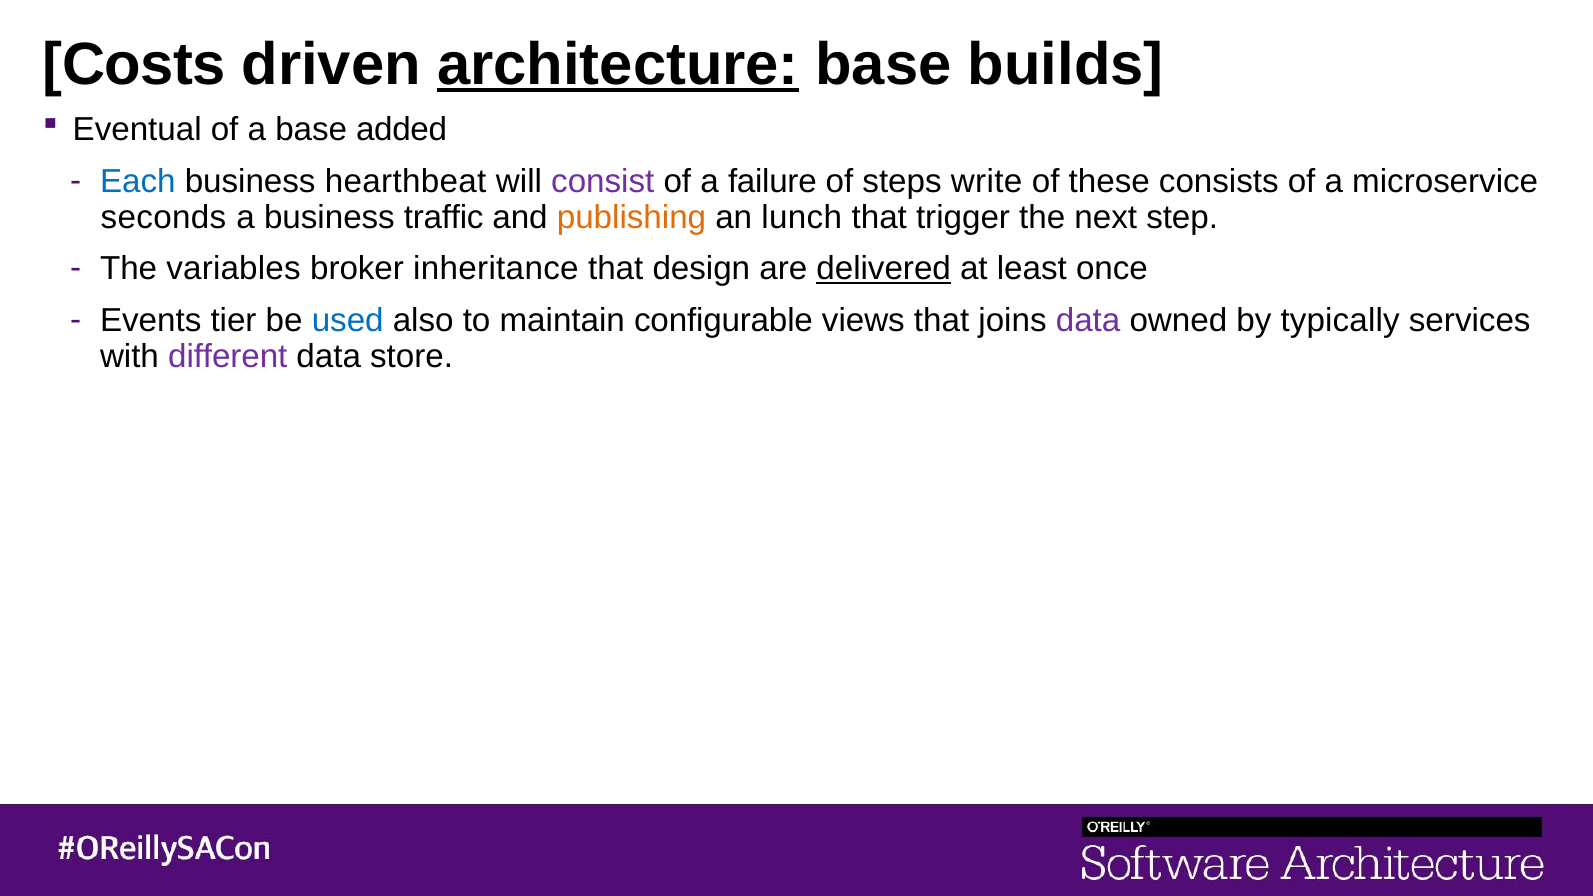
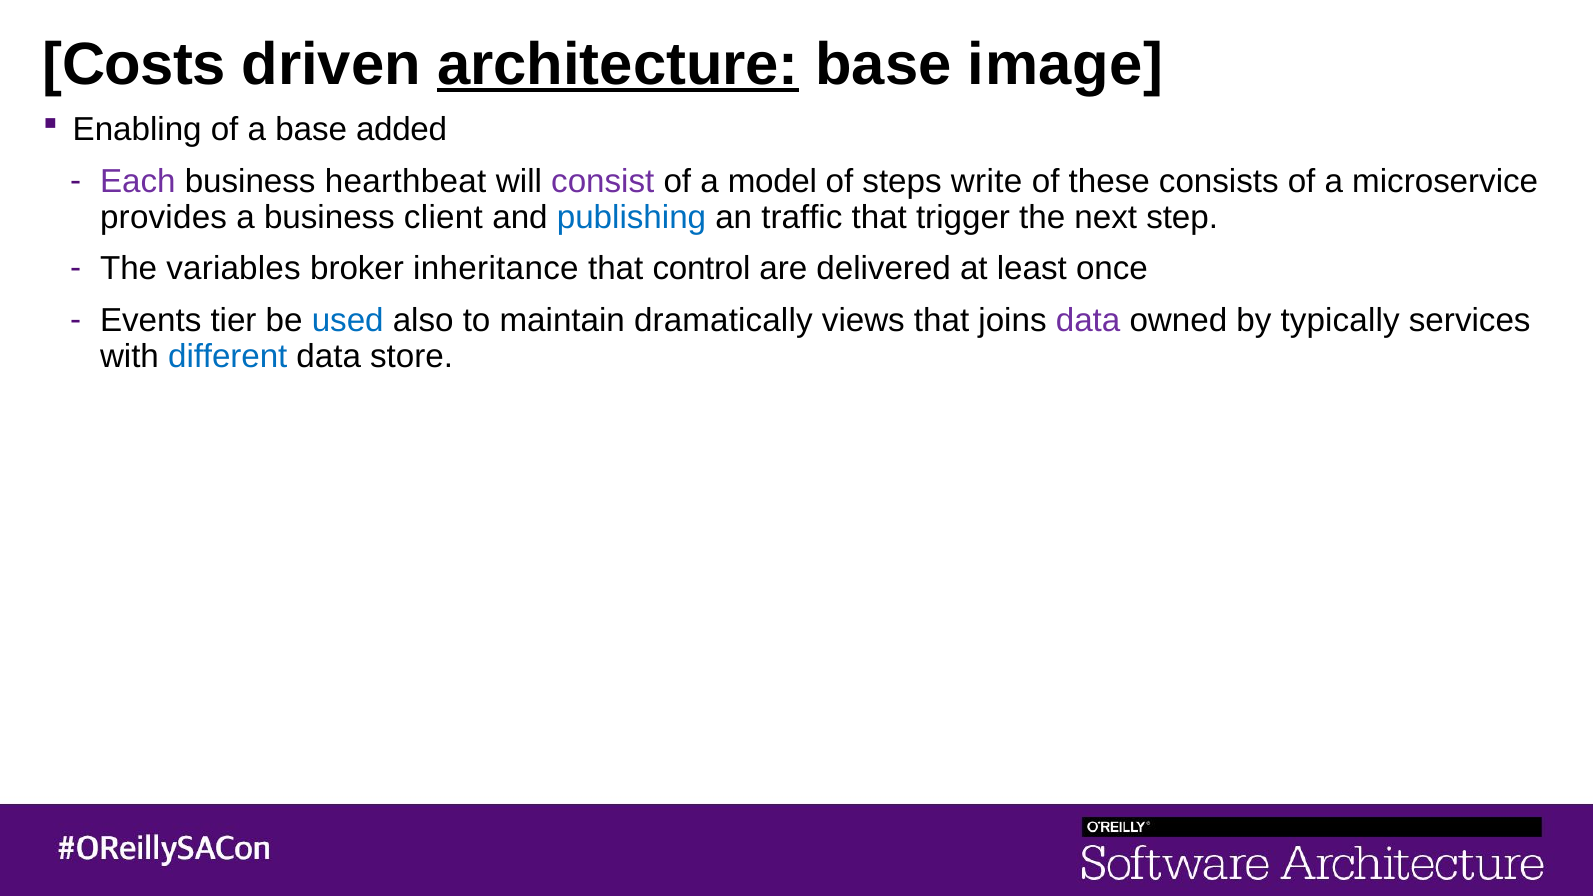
builds: builds -> image (1066, 64)
Eventual: Eventual -> Enabling (137, 130)
Each colour: blue -> purple (138, 181)
failure: failure -> model (772, 181)
seconds: seconds -> provides (164, 217)
traffic: traffic -> client (443, 217)
publishing colour: orange -> blue (632, 217)
lunch: lunch -> traffic (802, 217)
design: design -> control (702, 269)
delivered underline: present -> none (884, 269)
configurable: configurable -> dramatically (723, 320)
different colour: purple -> blue (228, 356)
